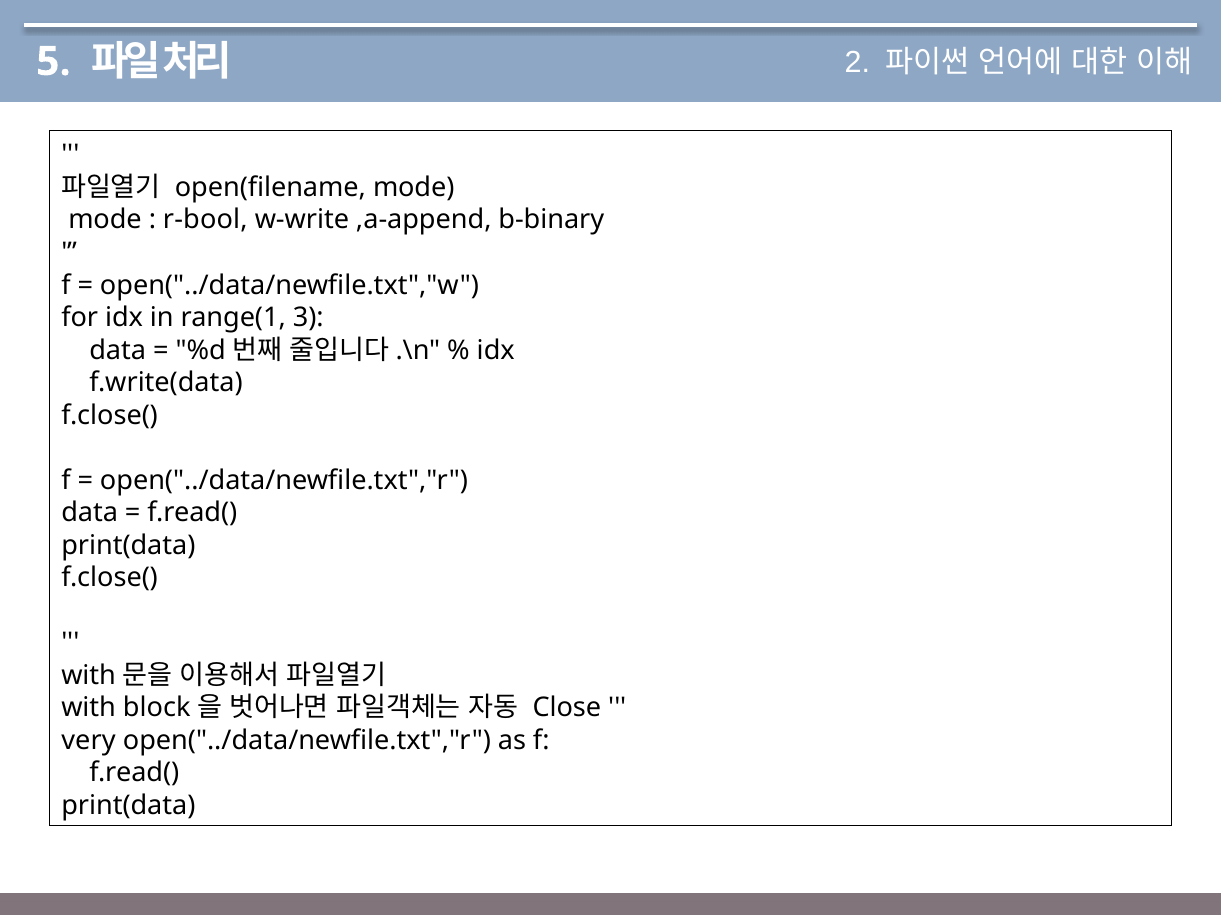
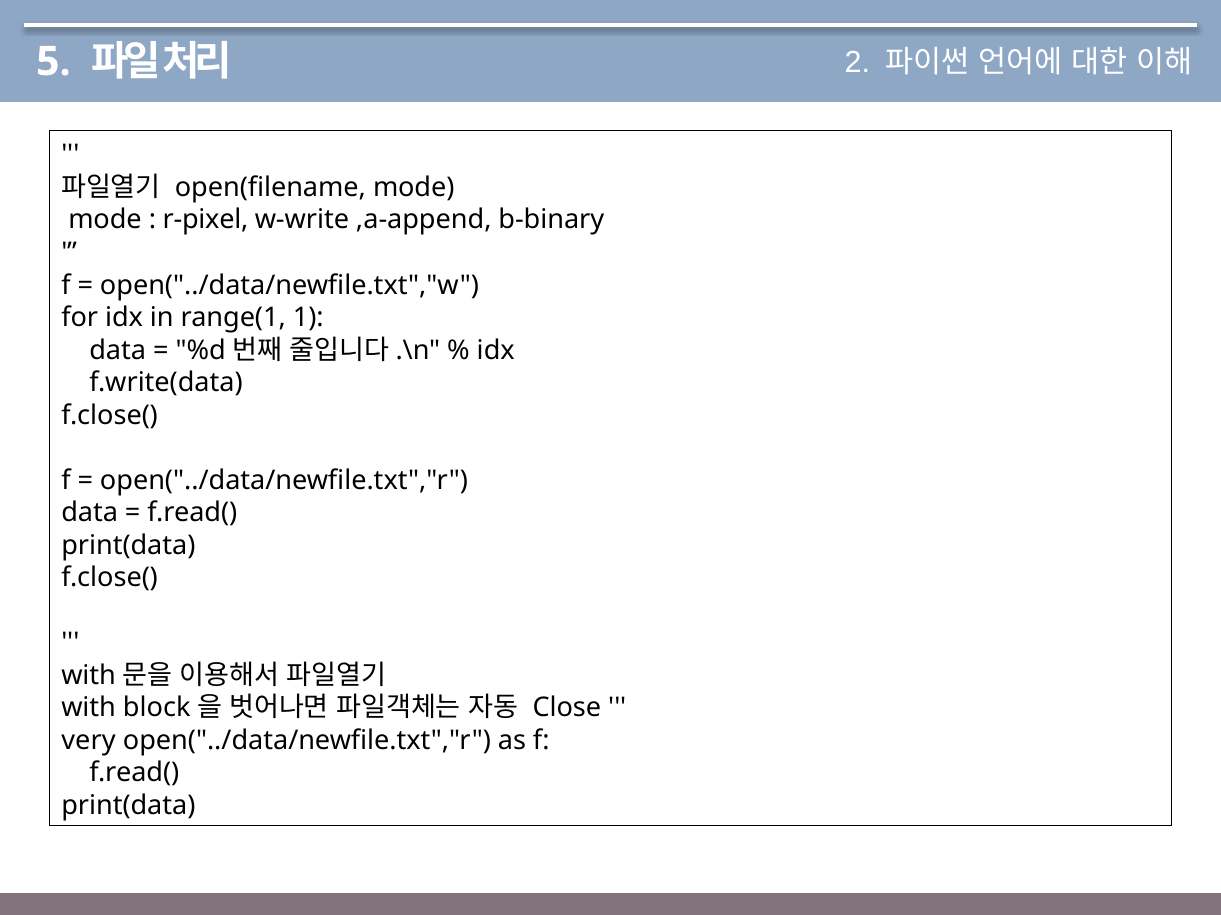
r-bool: r-bool -> r-pixel (205, 220)
3: 3 -> 1 (308, 318)
